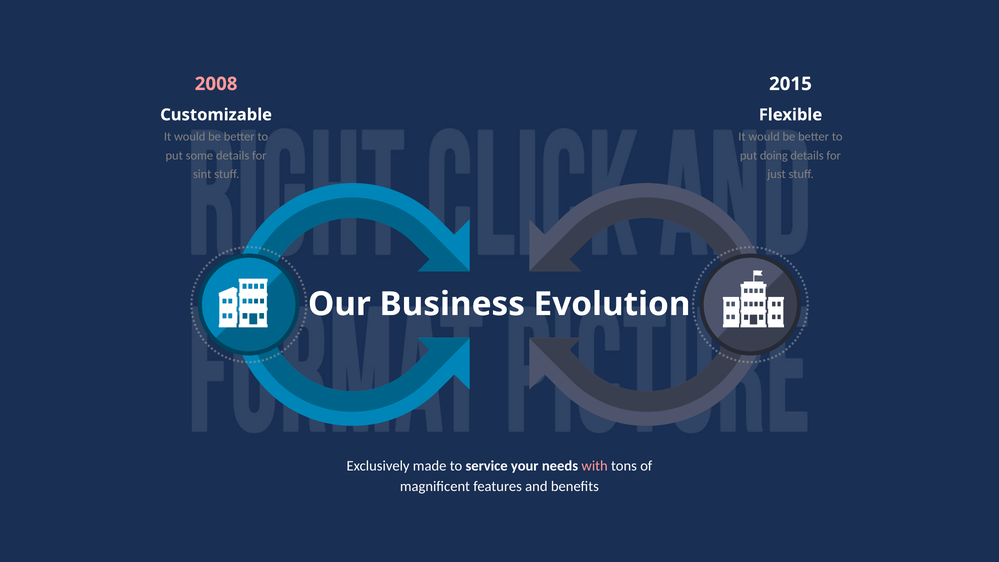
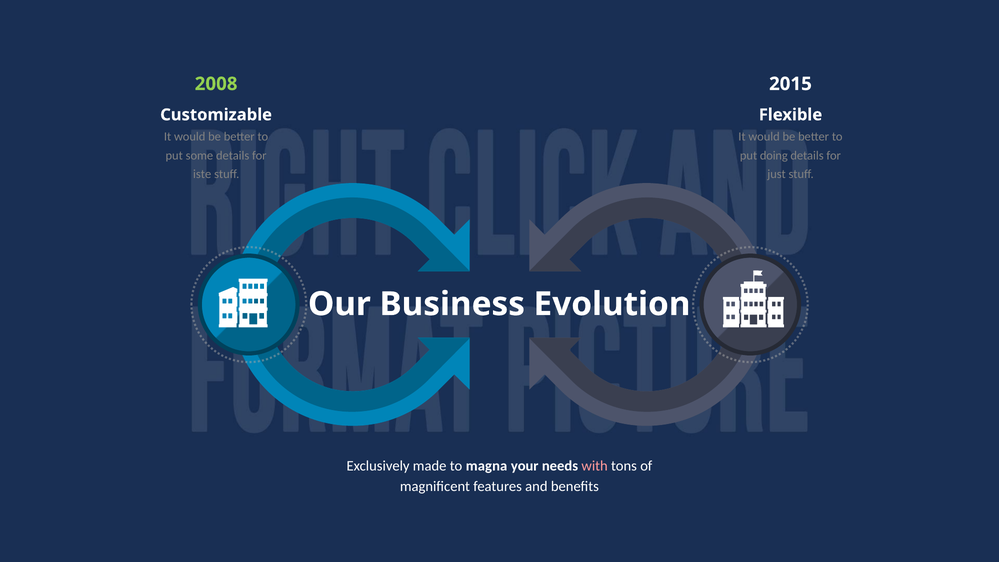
2008 colour: pink -> light green (216, 84)
sint: sint -> iste (202, 174)
service: service -> magna (487, 466)
